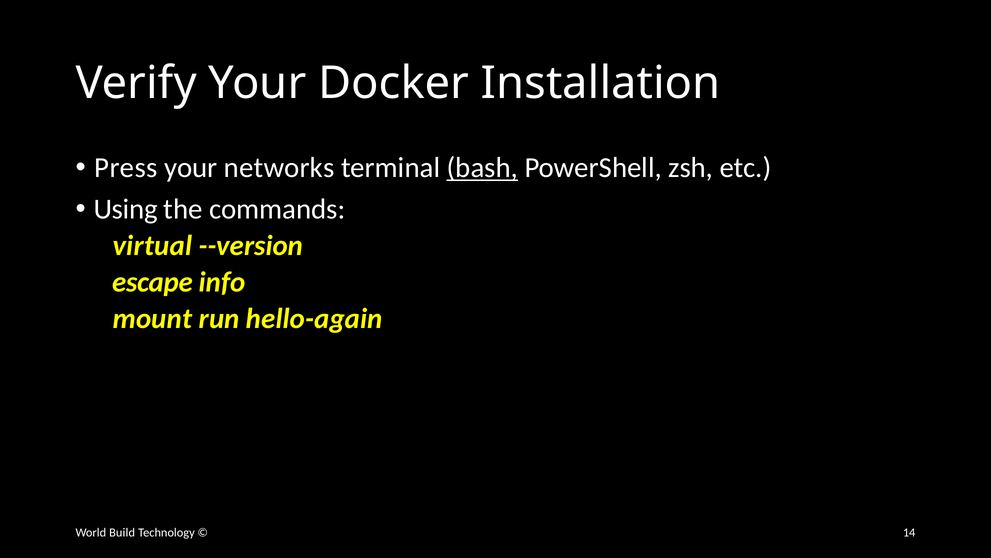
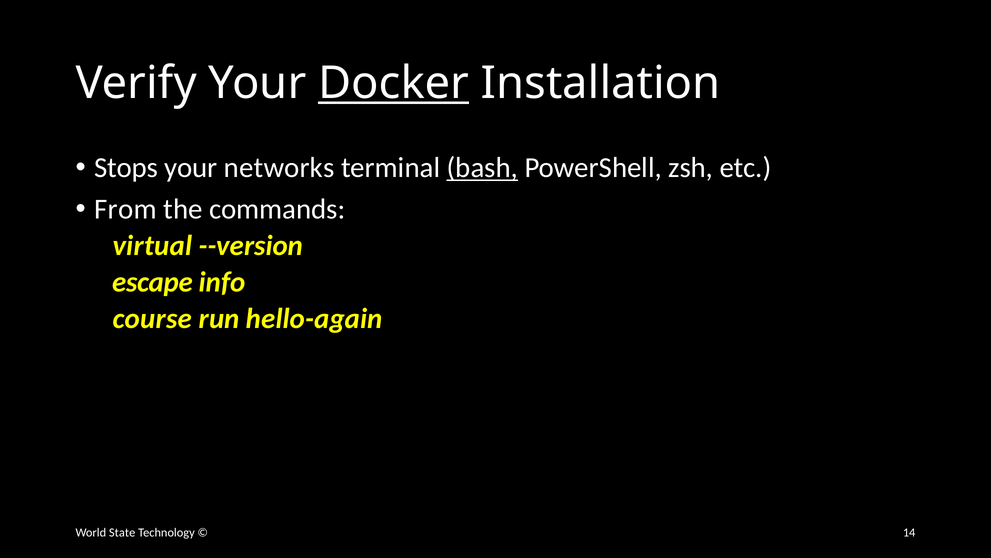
Docker underline: none -> present (394, 83)
Press: Press -> Stops (126, 168)
Using: Using -> From (125, 209)
mount: mount -> course (152, 318)
Build: Build -> State (122, 532)
